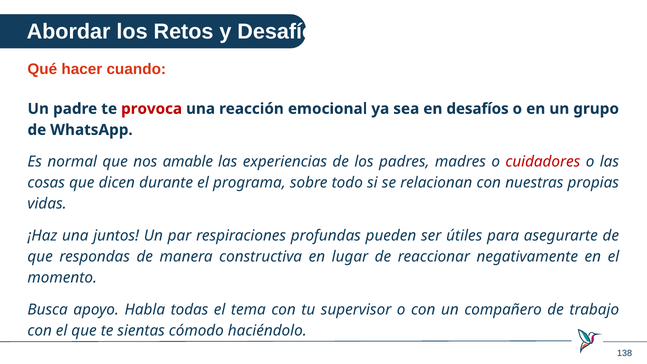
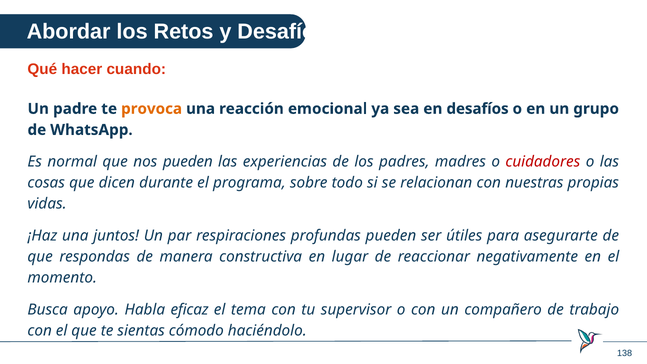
provoca colour: red -> orange (152, 109)
nos amable: amable -> pueden (188, 162)
todas: todas -> eficaz (190, 310)
